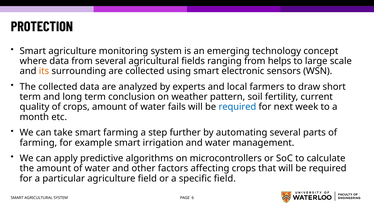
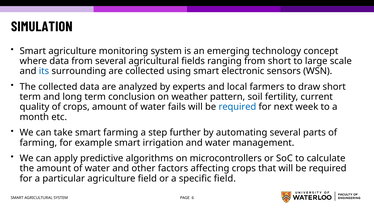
PROTECTION: PROTECTION -> SIMULATION (42, 27)
from helps: helps -> short (279, 61)
its colour: orange -> blue (44, 71)
